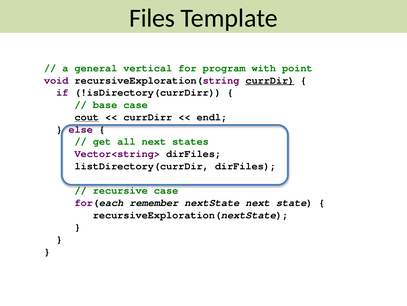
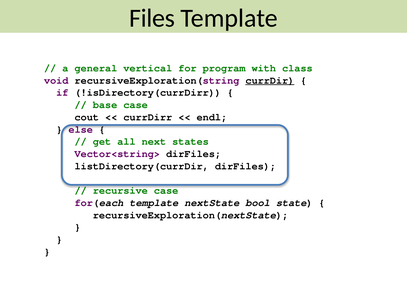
point: point -> class (297, 68)
cout underline: present -> none (87, 117)
for(each remember: remember -> template (154, 202)
nextState next: next -> bool (258, 202)
